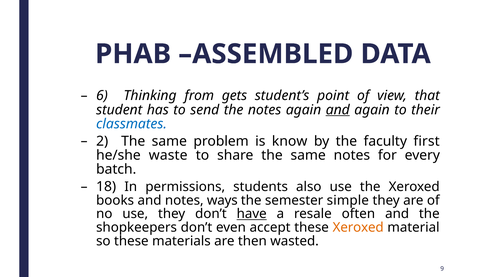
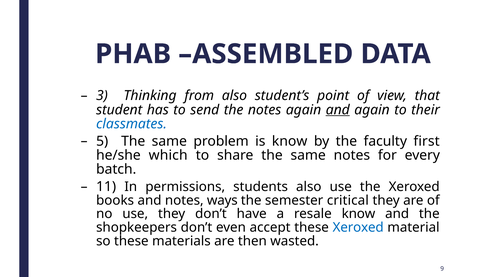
6: 6 -> 3 (102, 96)
from gets: gets -> also (234, 96)
2: 2 -> 5 (102, 141)
waste: waste -> which (168, 155)
18: 18 -> 11 (106, 187)
simple: simple -> critical (348, 201)
have underline: present -> none (252, 214)
resale often: often -> know (358, 214)
Xeroxed colour: orange -> blue (358, 228)
